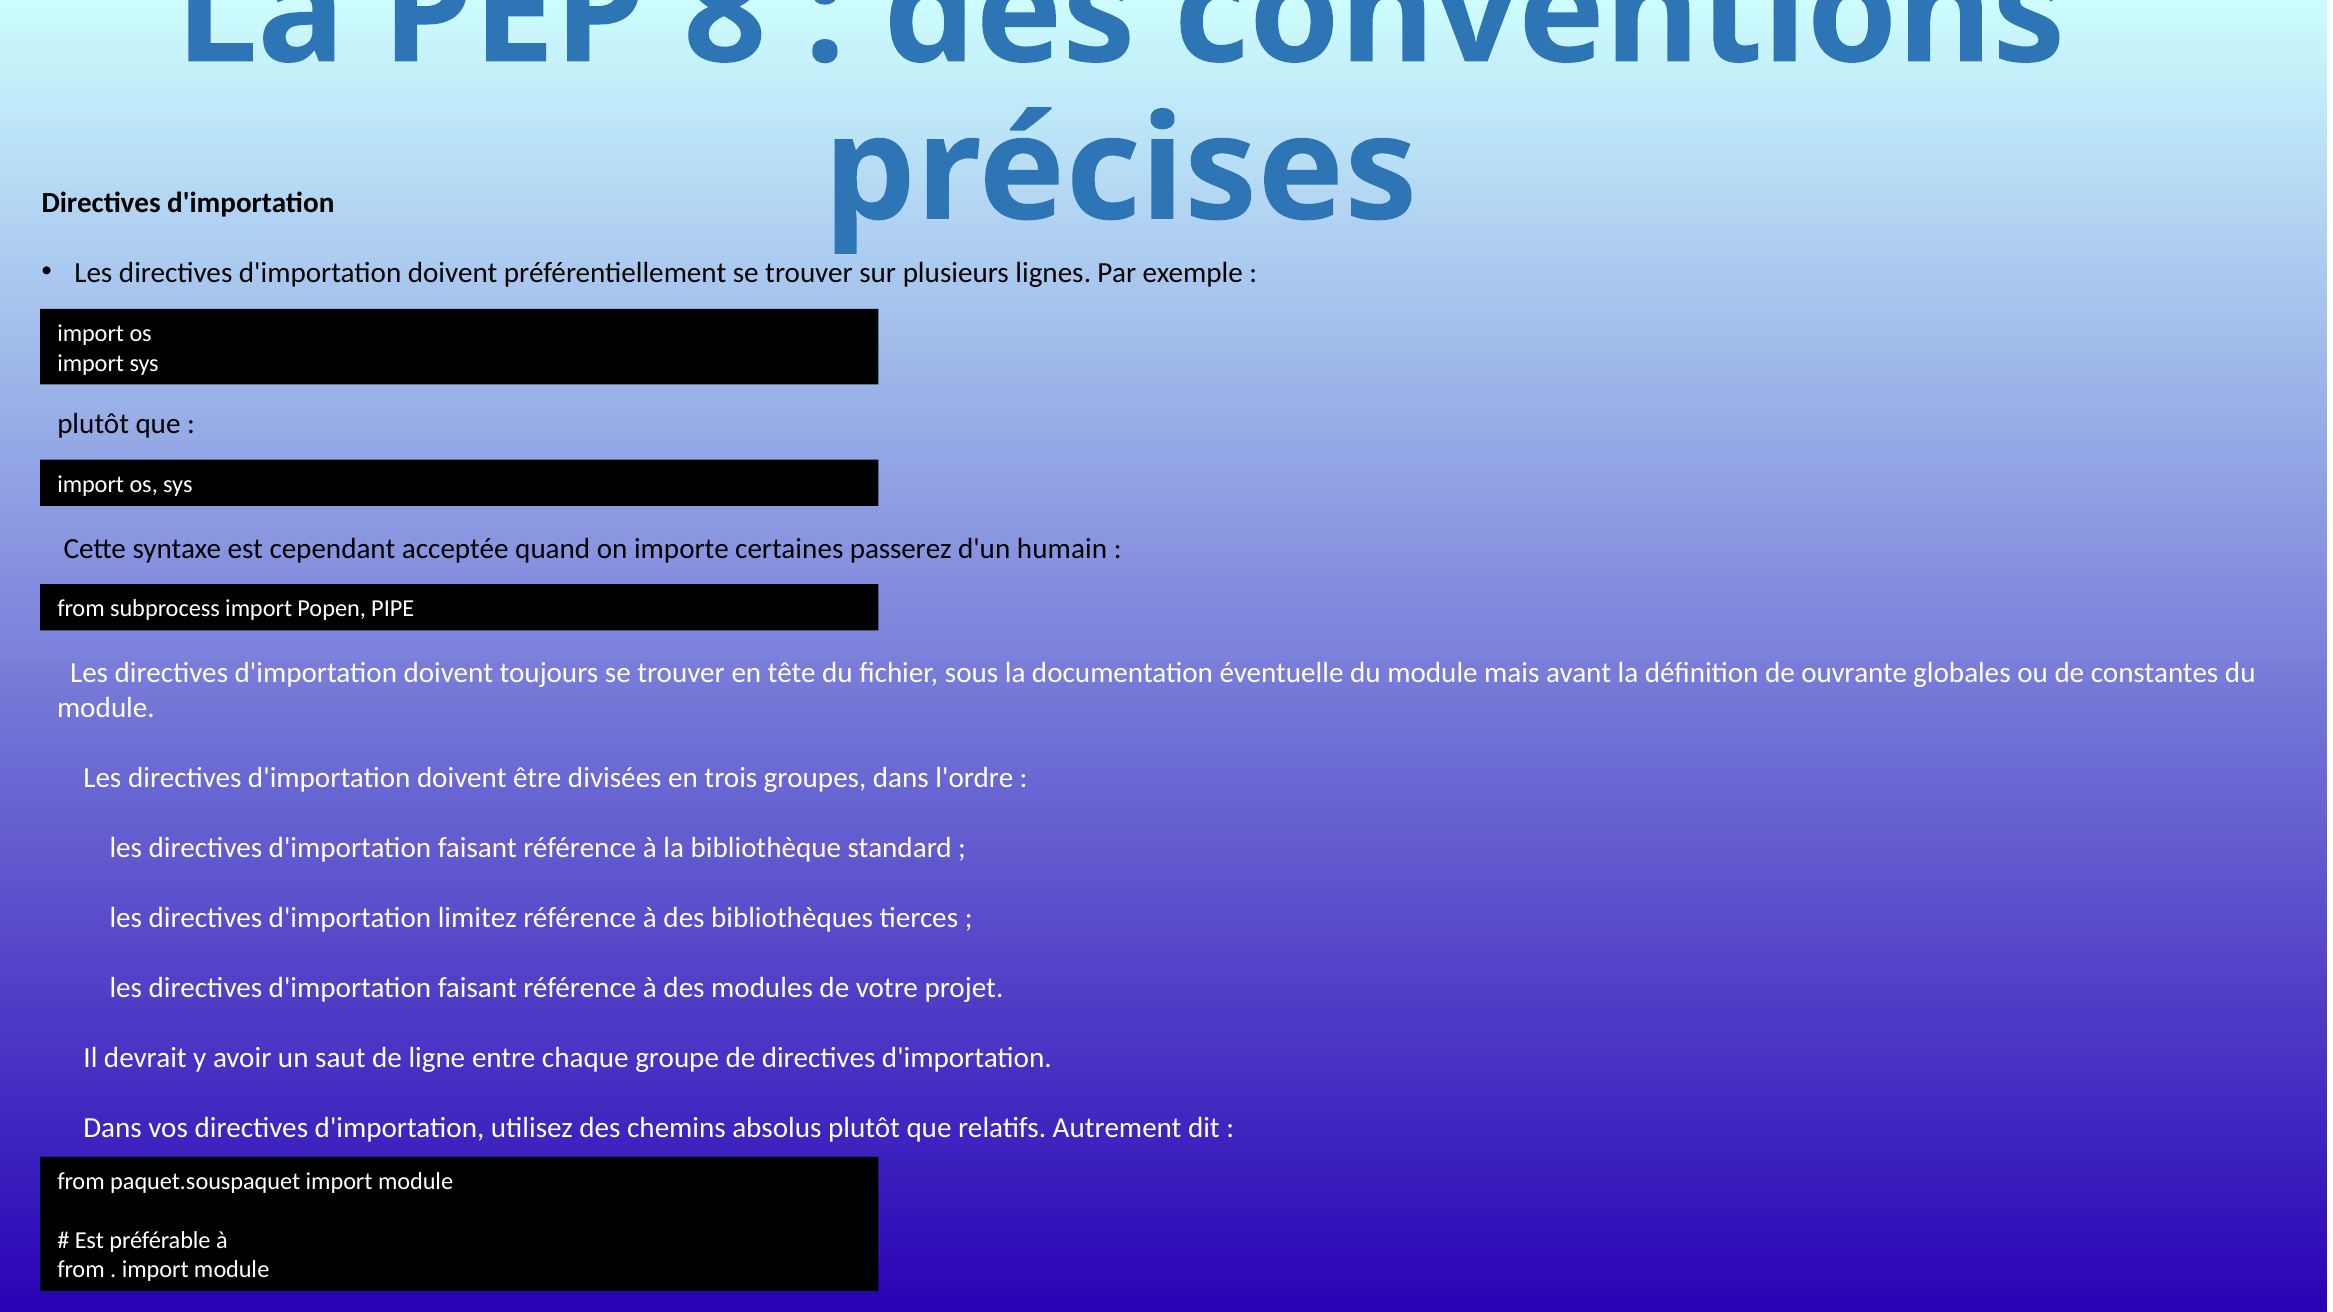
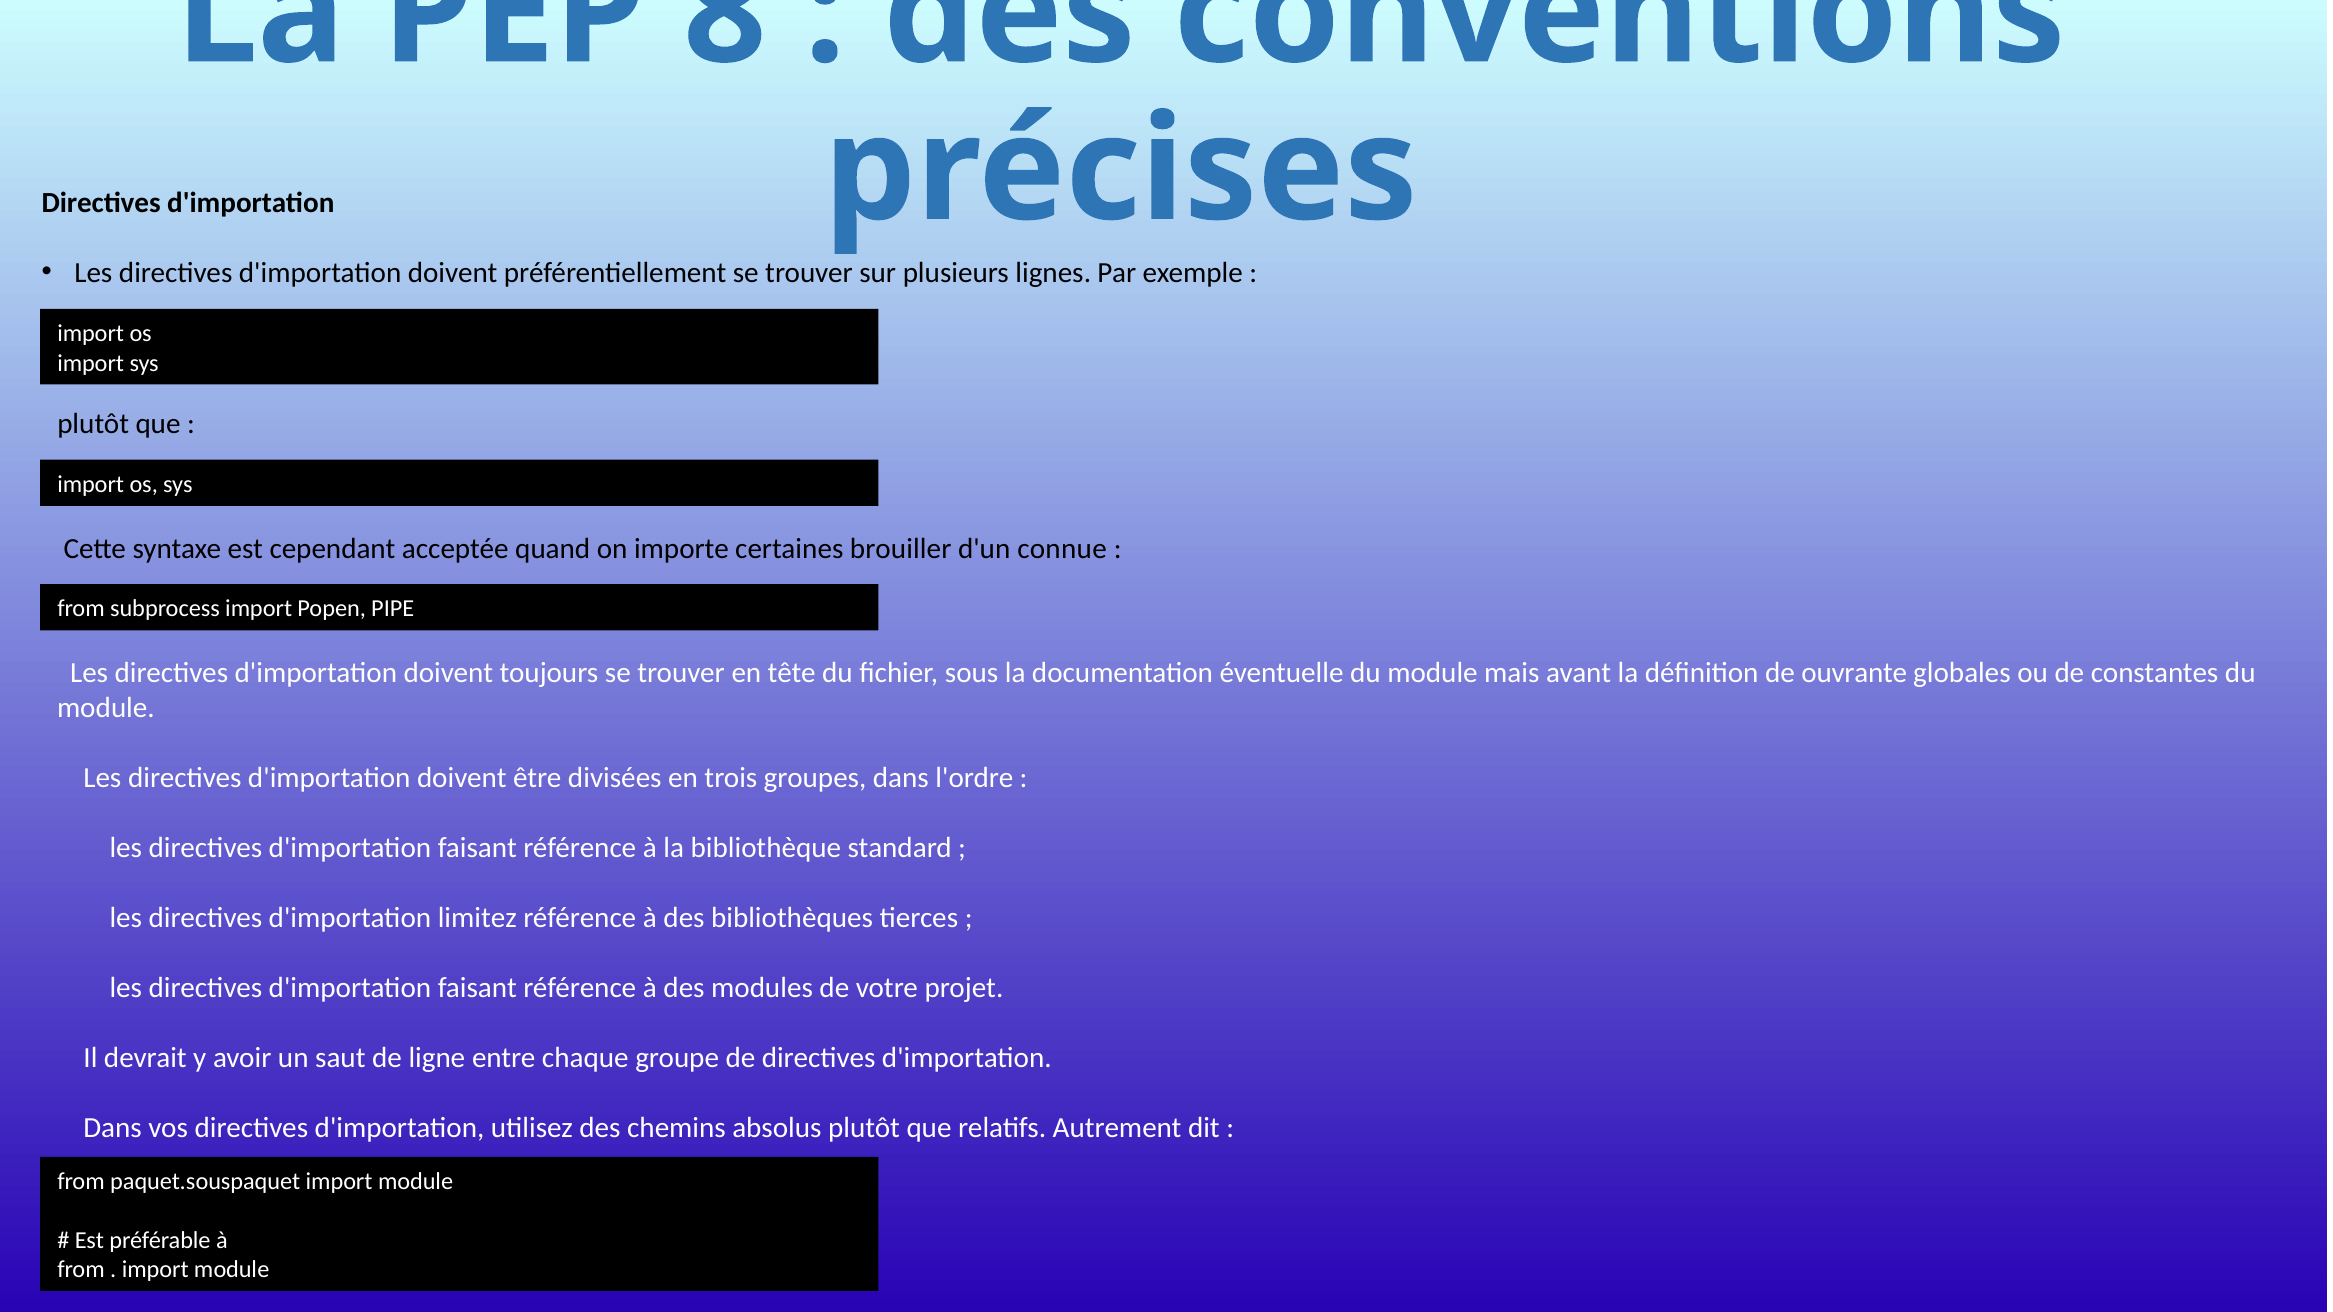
passerez: passerez -> brouiller (901, 549)
humain: humain -> connue (1062, 549)
